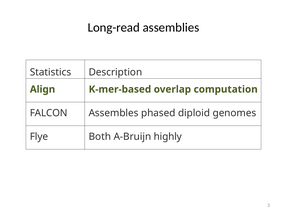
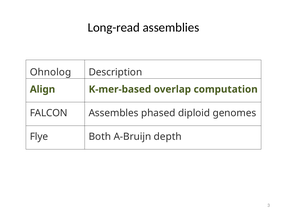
Statistics: Statistics -> Ohnolog (50, 72)
highly: highly -> depth (168, 137)
